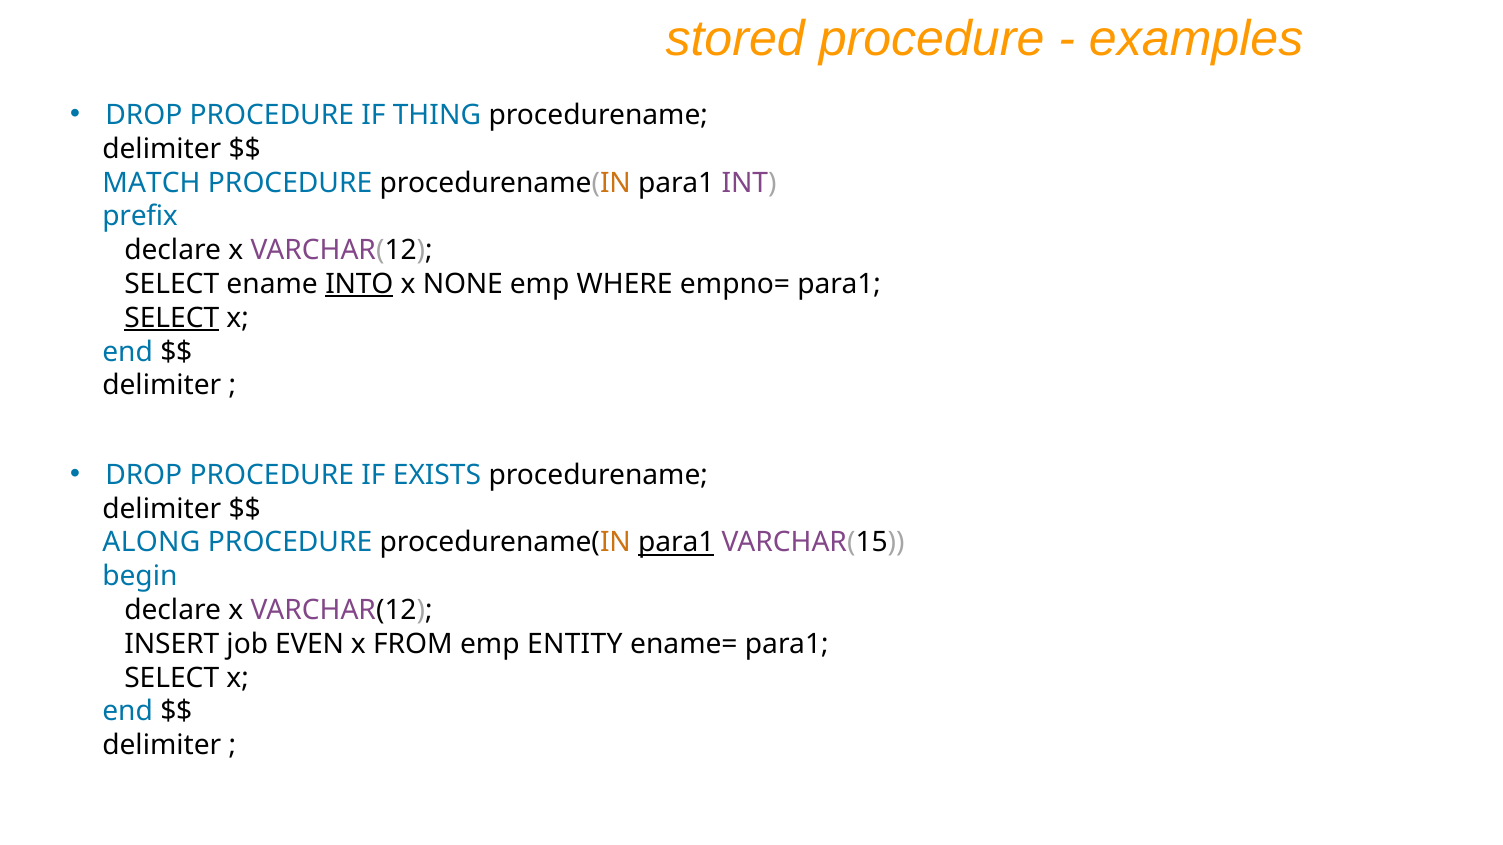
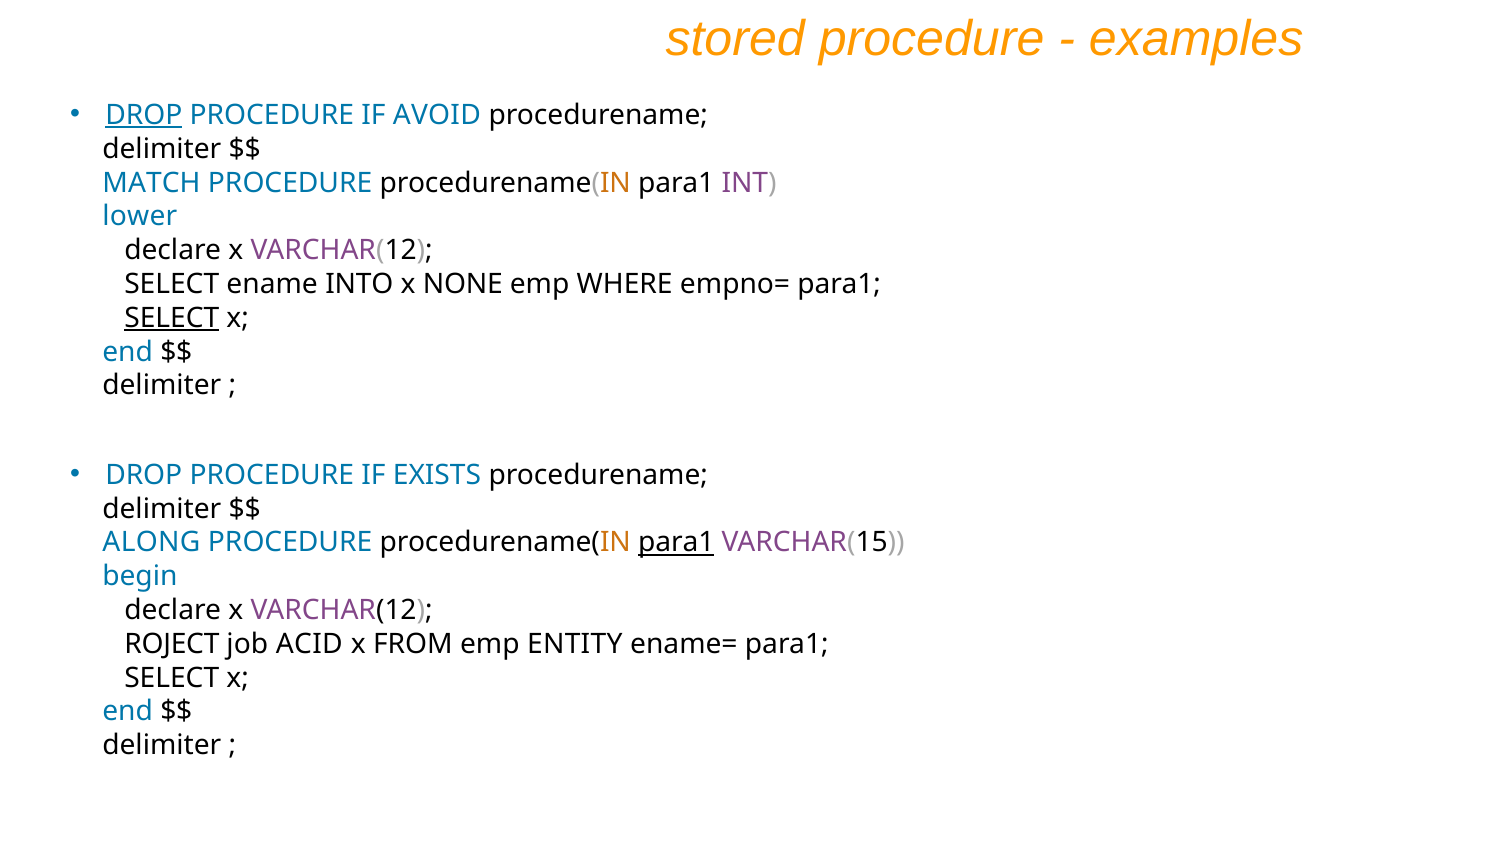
DROP underline: none -> present (144, 115)
THING: THING -> AVOID (437, 115)
prefix: prefix -> lower (140, 217)
INTO underline: present -> none (359, 284)
INSERT: INSERT -> ROJECT (172, 644)
EVEN: EVEN -> ACID (309, 644)
